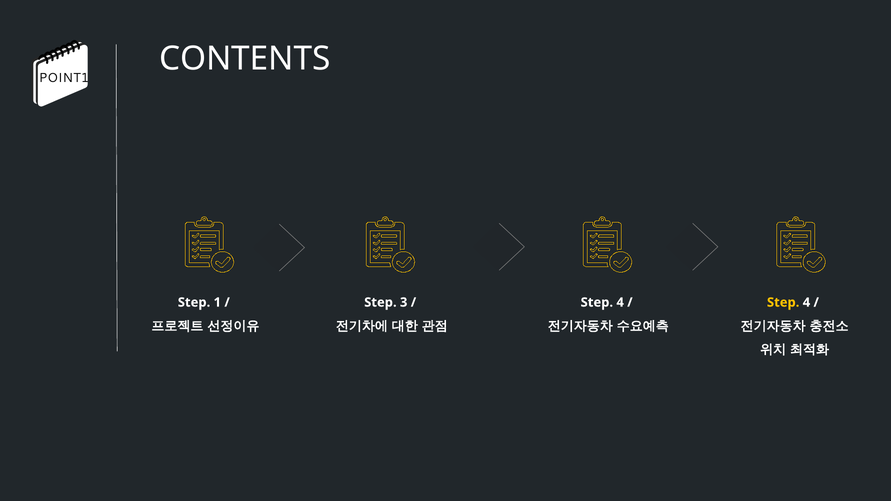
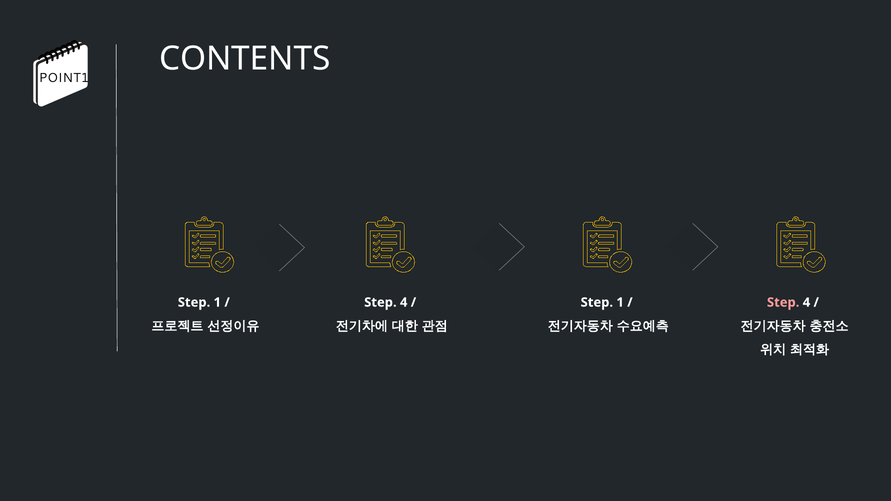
3: 3 -> 4 (404, 302)
4: 4 -> 1 (620, 302)
Step colour: yellow -> pink (783, 302)
